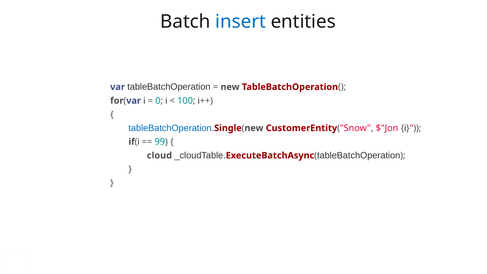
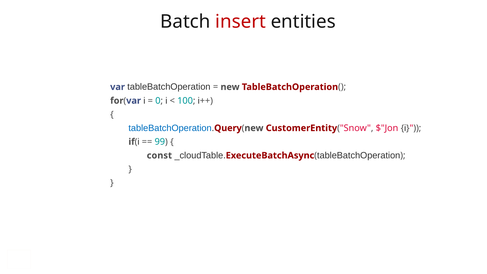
insert colour: blue -> red (241, 22)
Single: Single -> Query (228, 128)
cloud: cloud -> const (159, 155)
